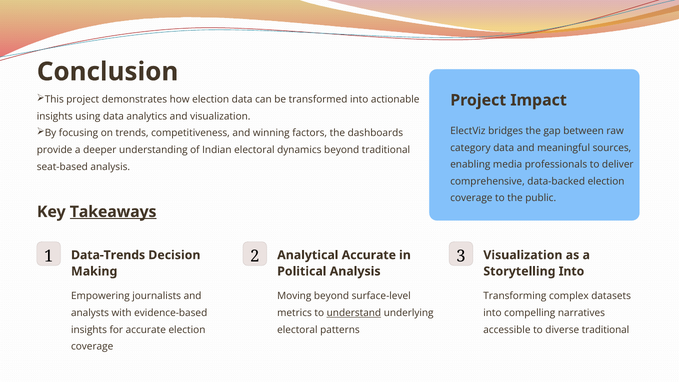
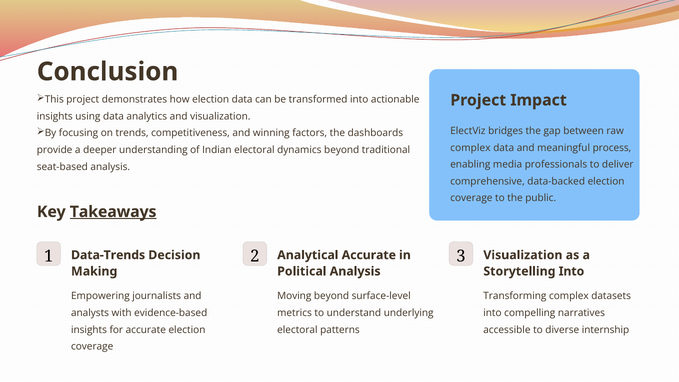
category: category -> complex (470, 148)
sources: sources -> process (612, 148)
understand underline: present -> none (354, 313)
diverse traditional: traditional -> internship (605, 330)
